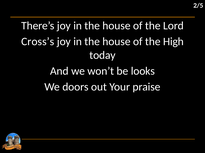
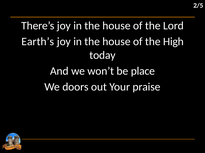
Cross’s: Cross’s -> Earth’s (38, 42)
looks: looks -> place (143, 71)
